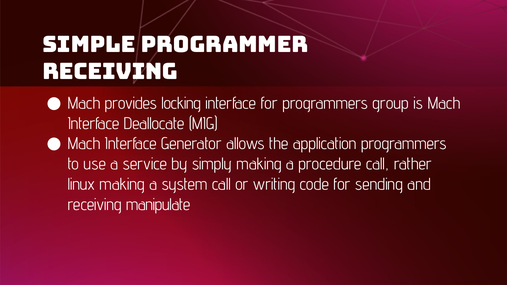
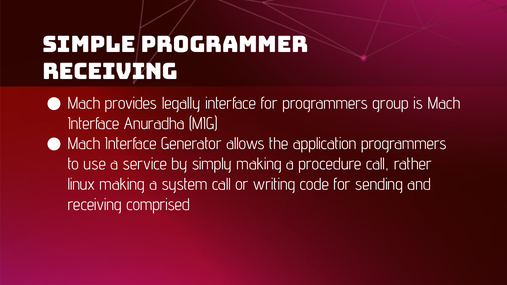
locking: locking -> legally (181, 103)
Deallocate: Deallocate -> Anuradha (154, 124)
manipulate: manipulate -> comprised (158, 205)
